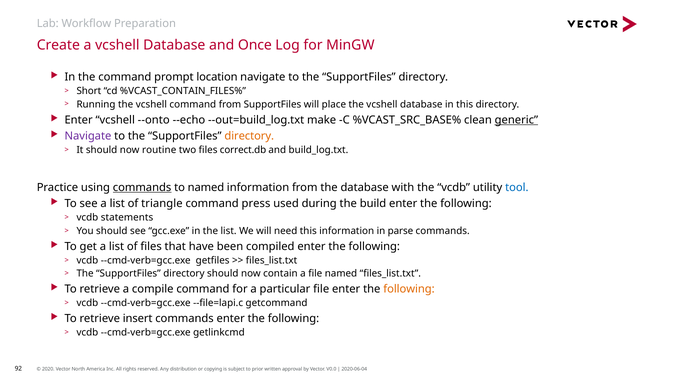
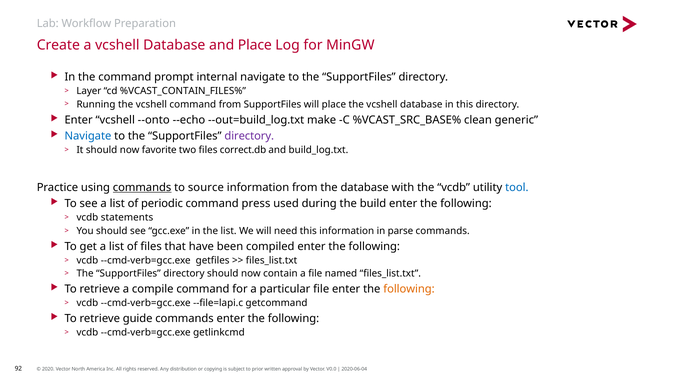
and Once: Once -> Place (255, 45)
location: location -> internal (217, 77)
Short: Short -> Layer (89, 91)
generic underline: present -> none (516, 120)
Navigate colour: purple -> blue (88, 136)
directory colour: orange -> purple (249, 136)
routine: routine -> favorite (159, 150)
to named: named -> source (206, 187)
triangle: triangle -> periodic (162, 204)
insert: insert -> guide (138, 318)
